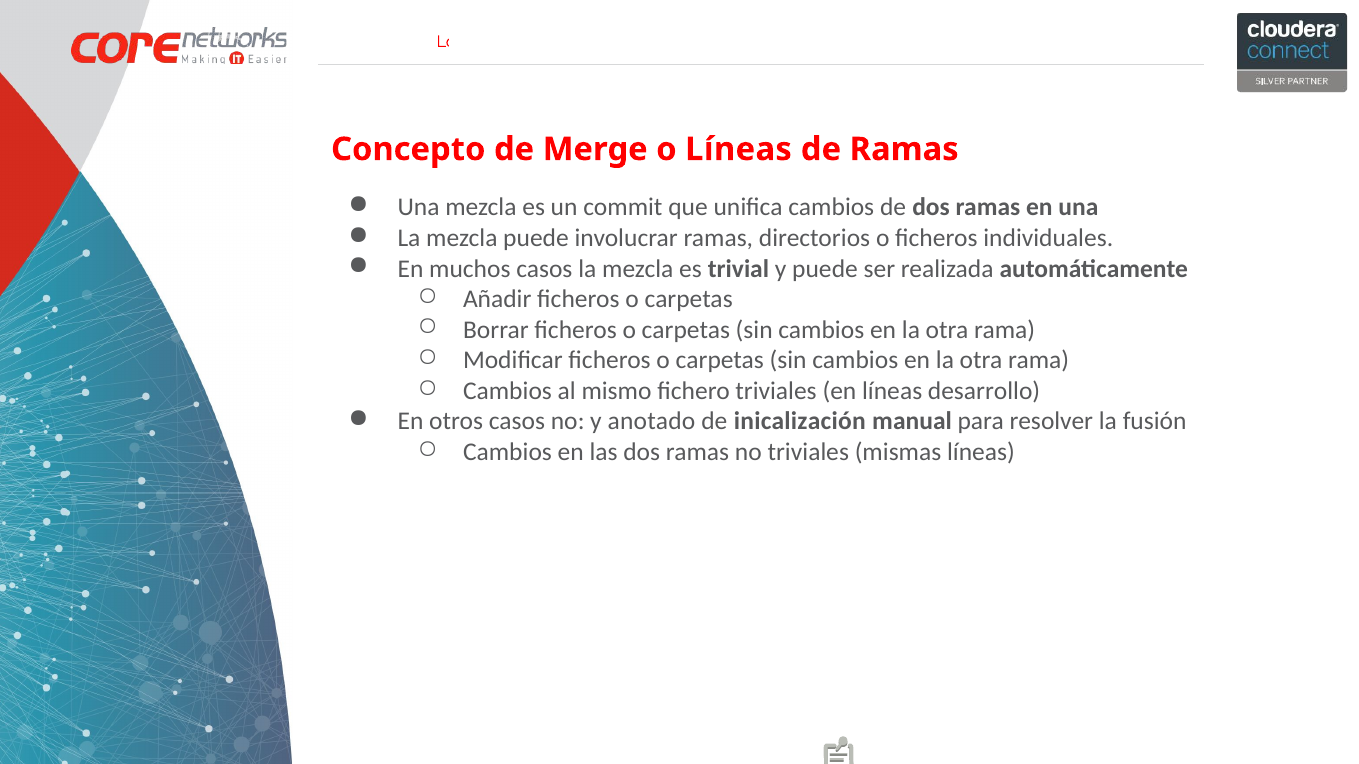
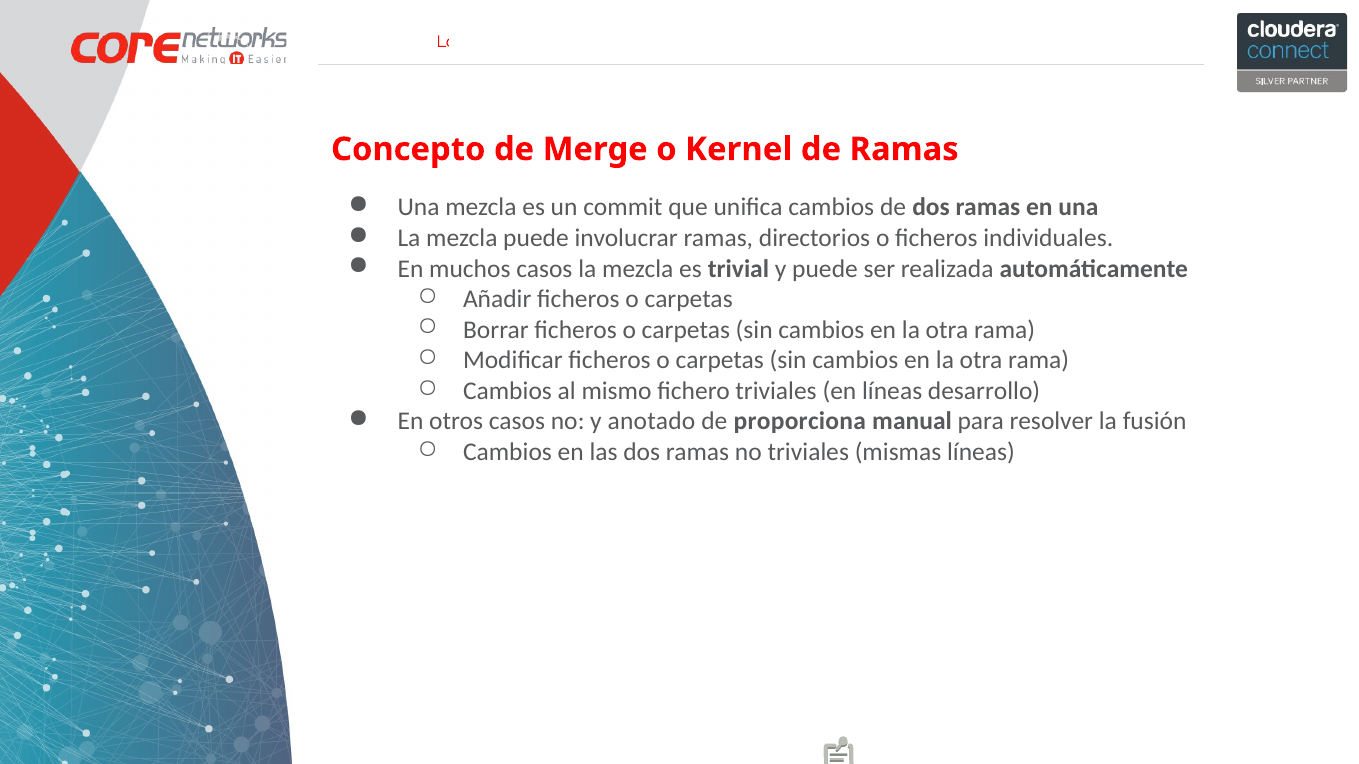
o Líneas: Líneas -> Kernel (739, 149)
inicalización: inicalización -> proporciona (800, 422)
